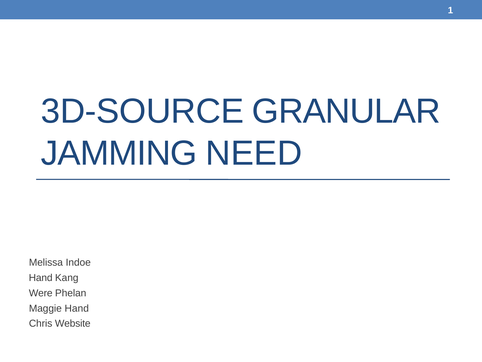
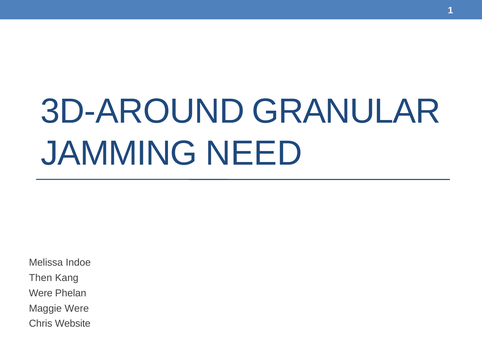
3D-SOURCE: 3D-SOURCE -> 3D-AROUND (142, 111)
Hand: Hand -> Then (41, 277)
Maggie Hand: Hand -> Were (77, 308)
